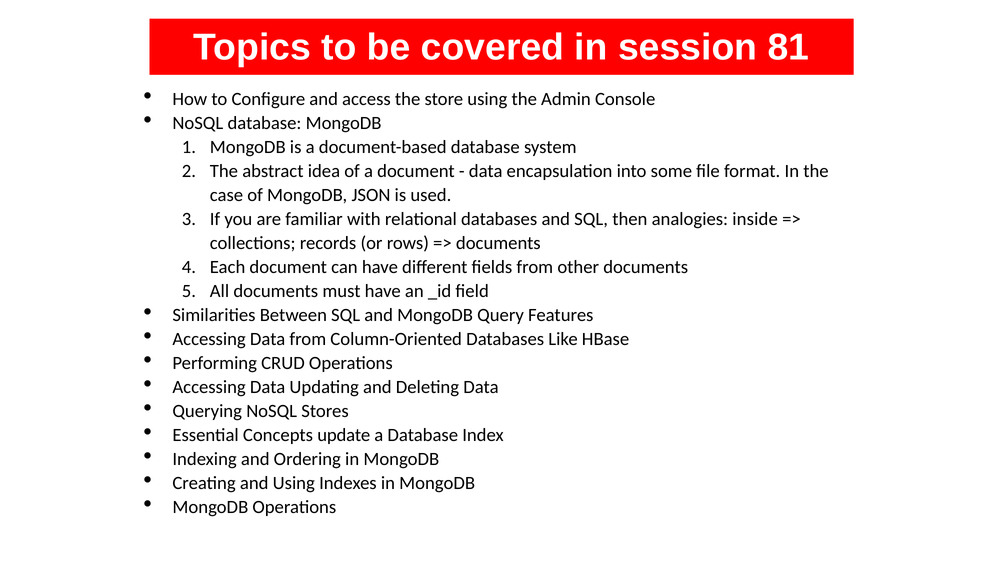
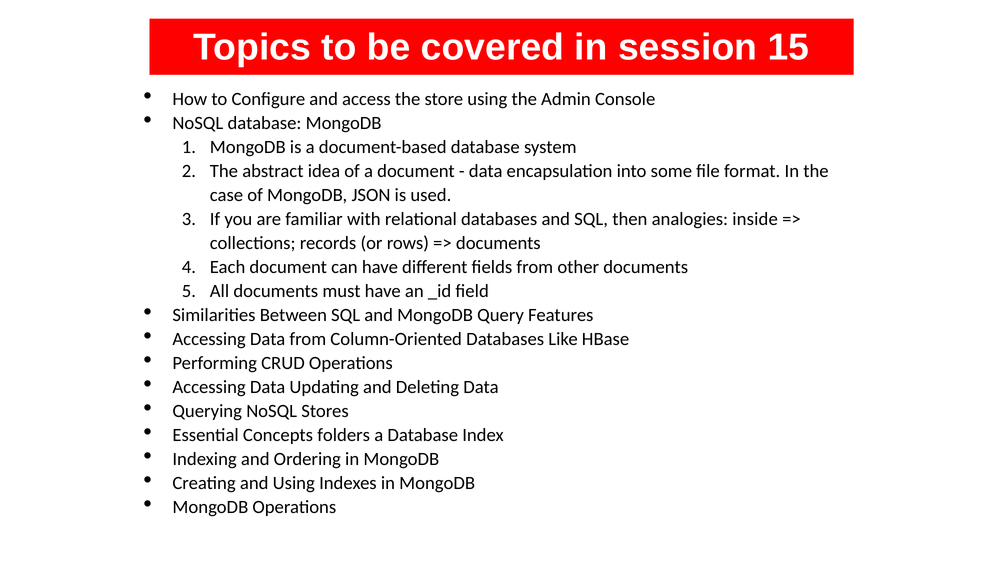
81: 81 -> 15 (788, 47)
update: update -> folders (344, 435)
